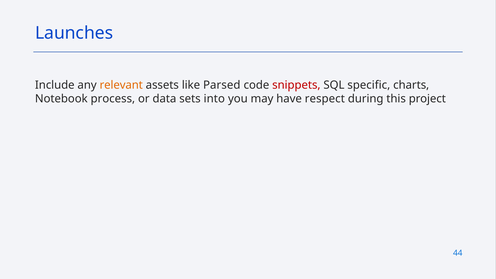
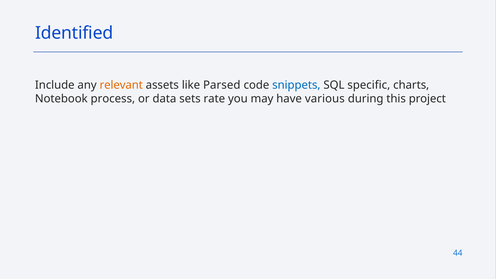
Launches: Launches -> Identified (74, 33)
snippets colour: red -> blue (296, 85)
into: into -> rate (214, 99)
respect: respect -> various (325, 99)
